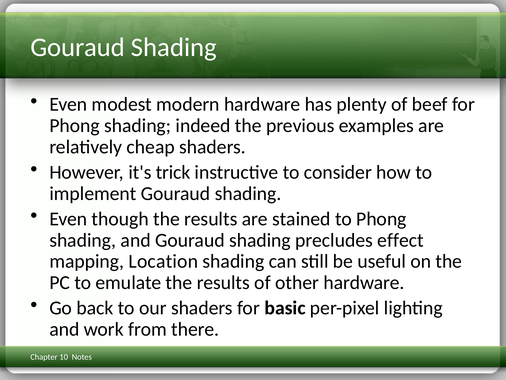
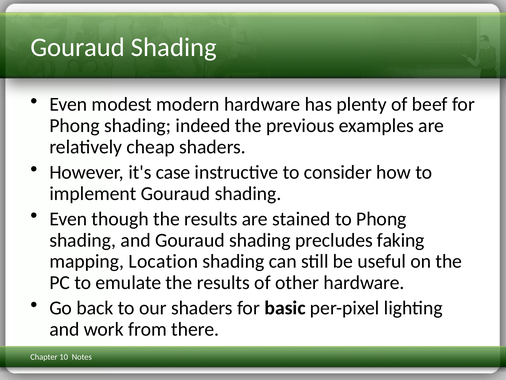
trick: trick -> case (173, 172)
effect: effect -> faking (401, 240)
